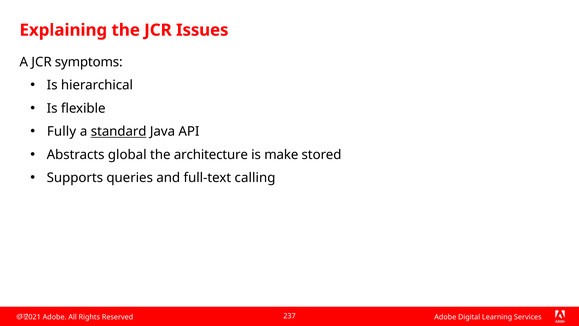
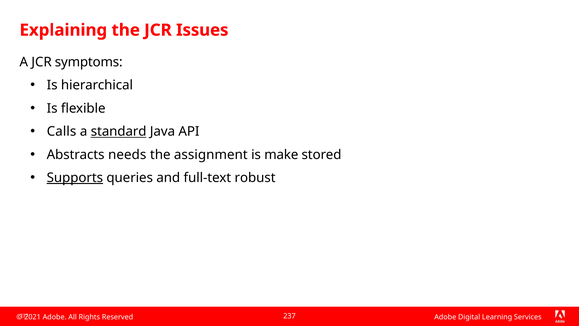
Fully: Fully -> Calls (62, 131)
global: global -> needs (127, 155)
architecture: architecture -> assignment (211, 155)
Supports underline: none -> present (75, 178)
calling: calling -> robust (255, 178)
